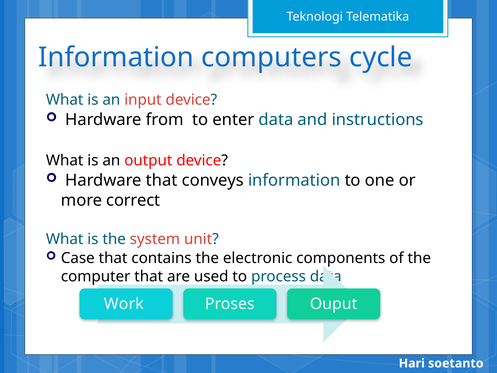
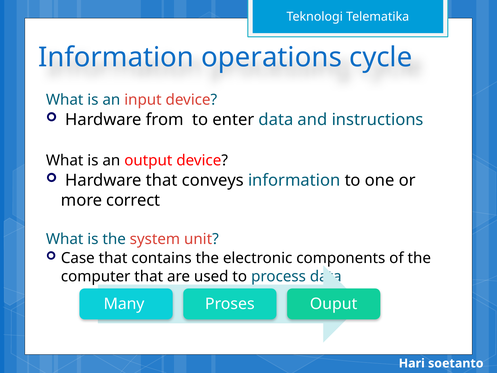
computers: computers -> operations (272, 57)
Work: Work -> Many (124, 304)
